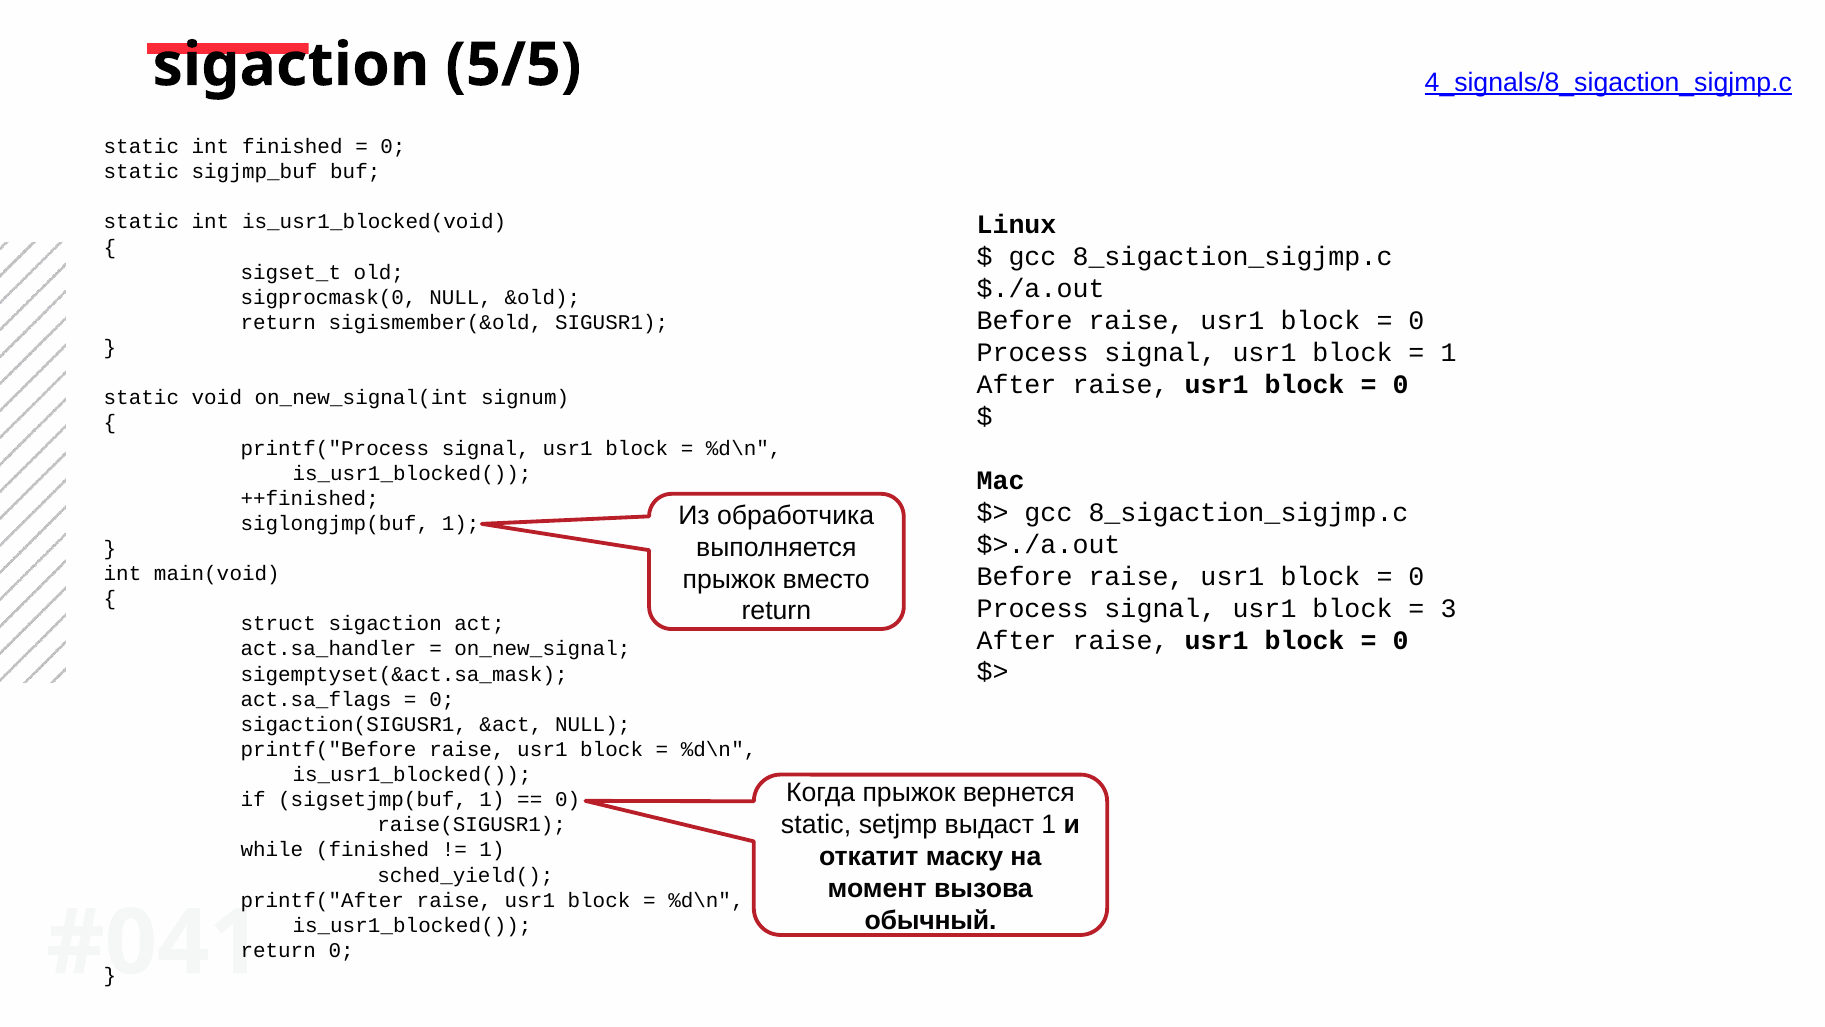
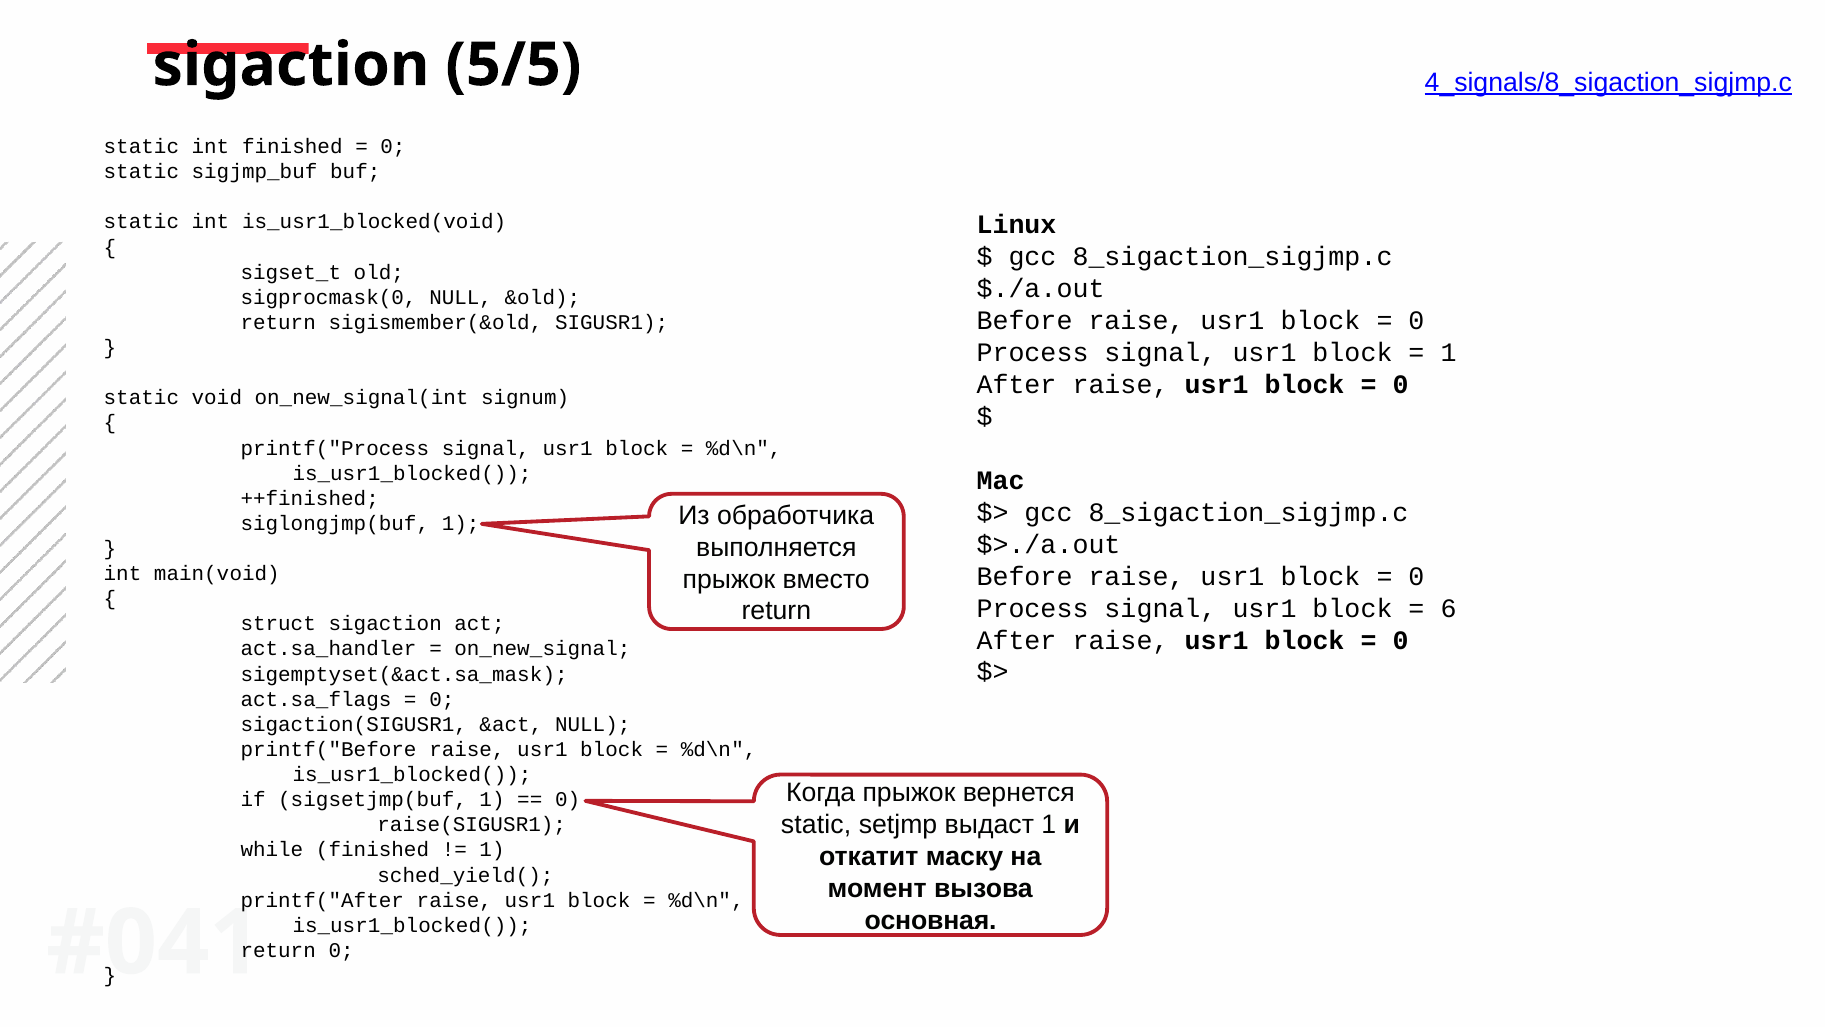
3: 3 -> 6 (1448, 608)
обычный: обычный -> основная (930, 920)
